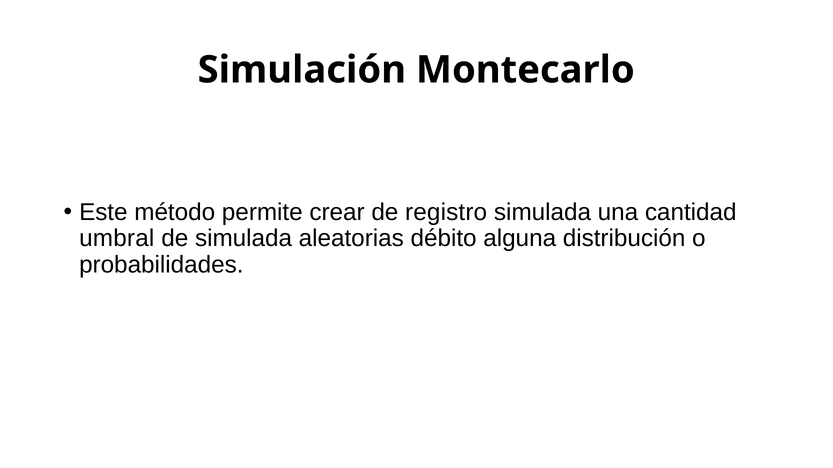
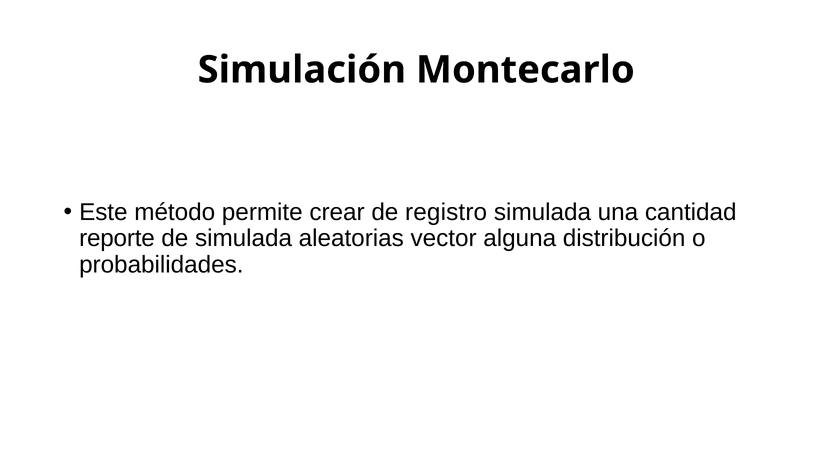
umbral: umbral -> reporte (117, 239)
débito: débito -> vector (444, 239)
